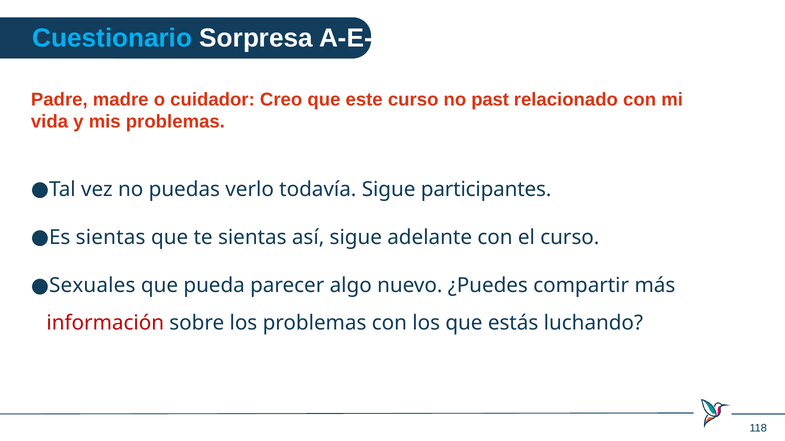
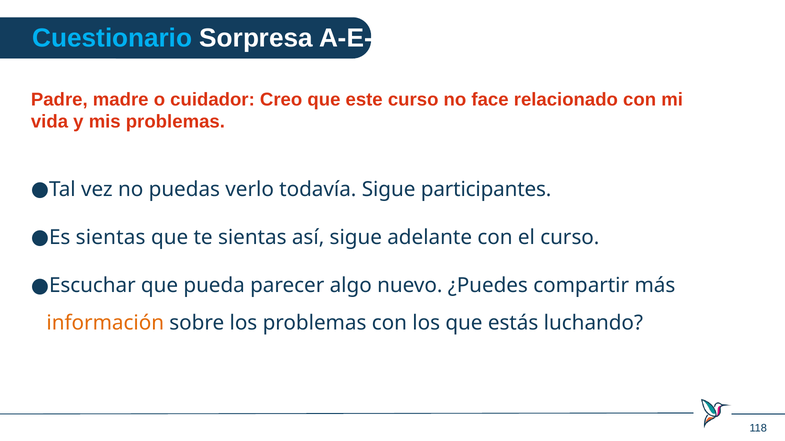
past: past -> face (490, 100)
Sexuales: Sexuales -> Escuchar (92, 286)
información colour: red -> orange (105, 323)
